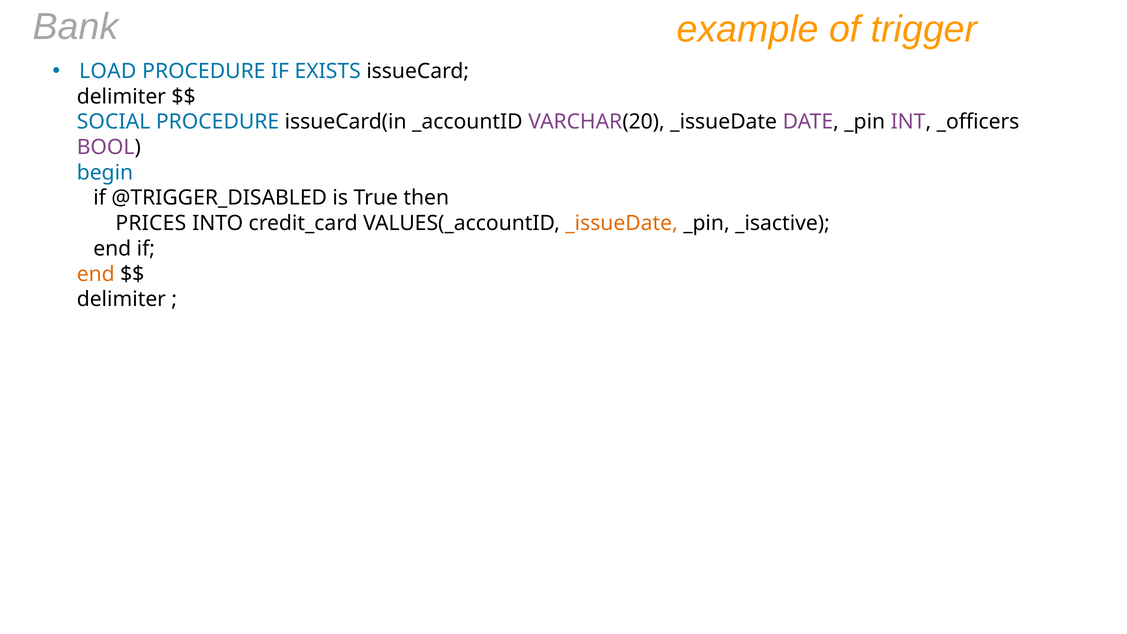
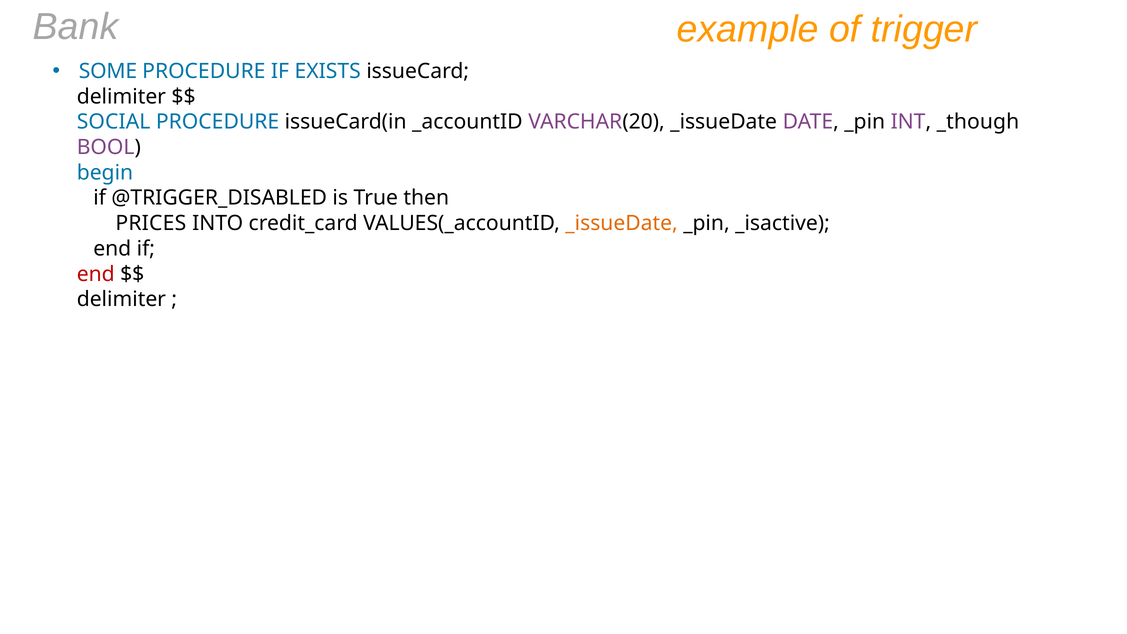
LOAD: LOAD -> SOME (108, 71)
_officers: _officers -> _though (978, 122)
end colour: orange -> red (96, 274)
